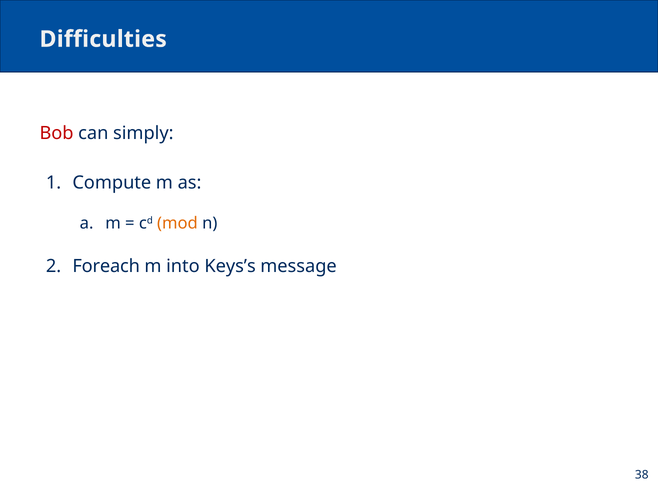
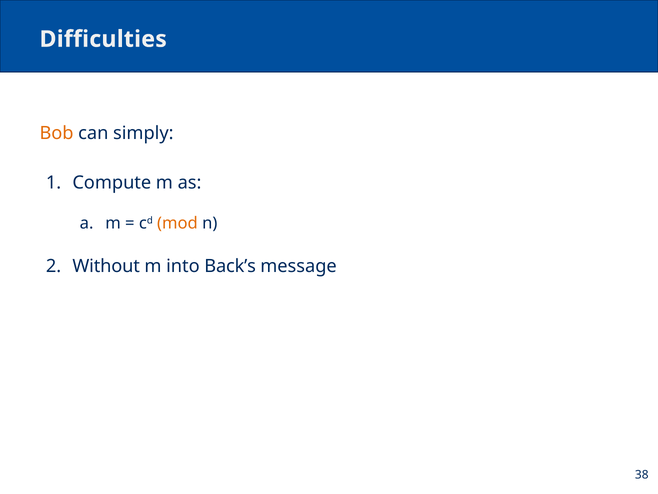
Bob colour: red -> orange (57, 133)
Foreach: Foreach -> Without (106, 266)
Keys’s: Keys’s -> Back’s (230, 266)
